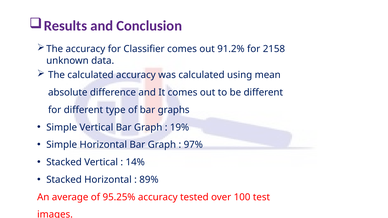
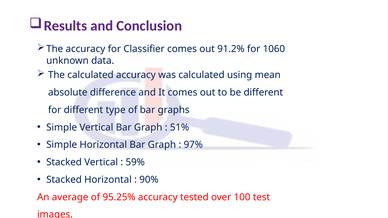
2158: 2158 -> 1060 (274, 49)
19%: 19% -> 51% (180, 127)
14%: 14% -> 59% (135, 162)
89%: 89% -> 90% (149, 180)
